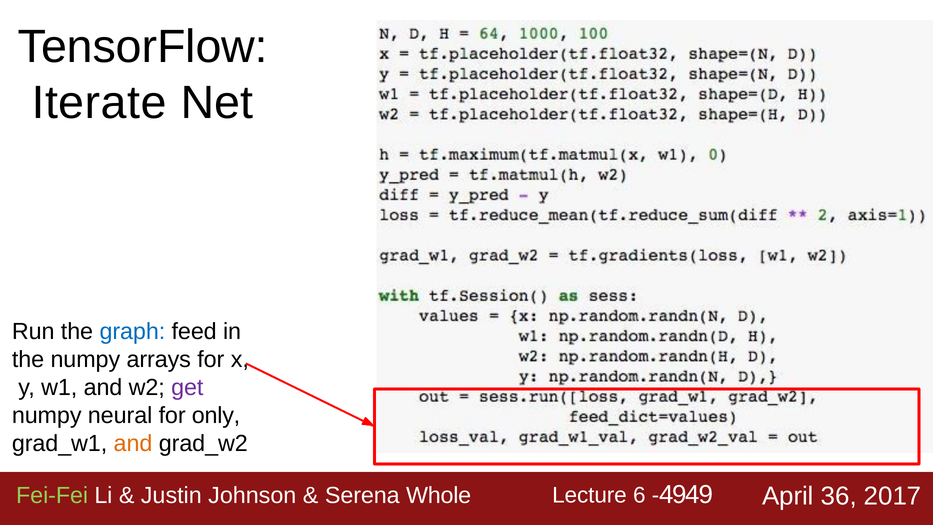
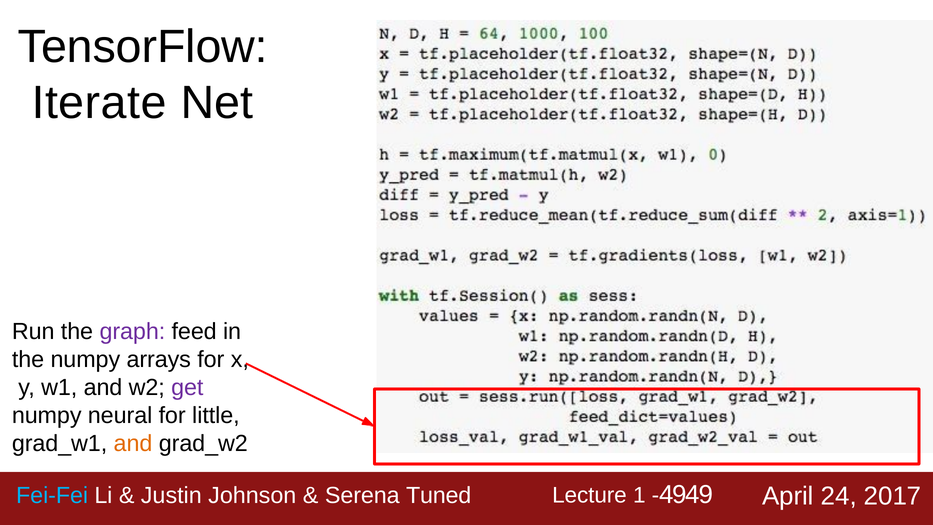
graph colour: blue -> purple (132, 331)
only: only -> little (216, 415)
Fei-Fei colour: light green -> light blue (52, 495)
Whole: Whole -> Tuned (439, 495)
6: 6 -> 1 (639, 495)
36: 36 -> 24 (839, 496)
